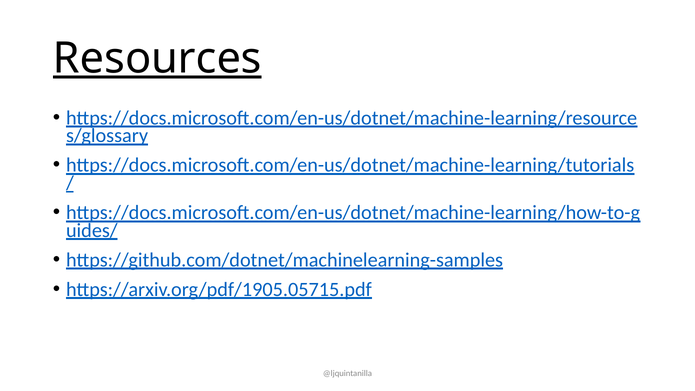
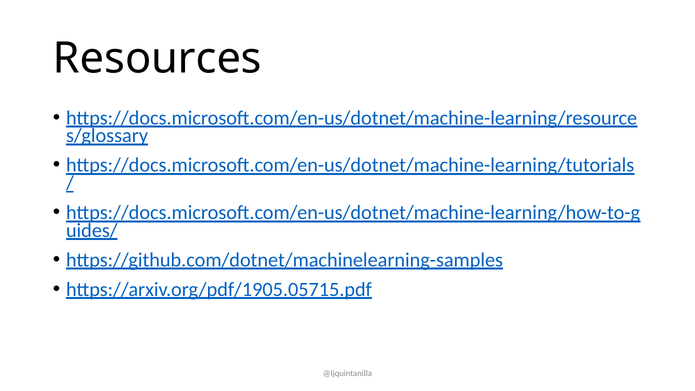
Resources underline: present -> none (157, 58)
